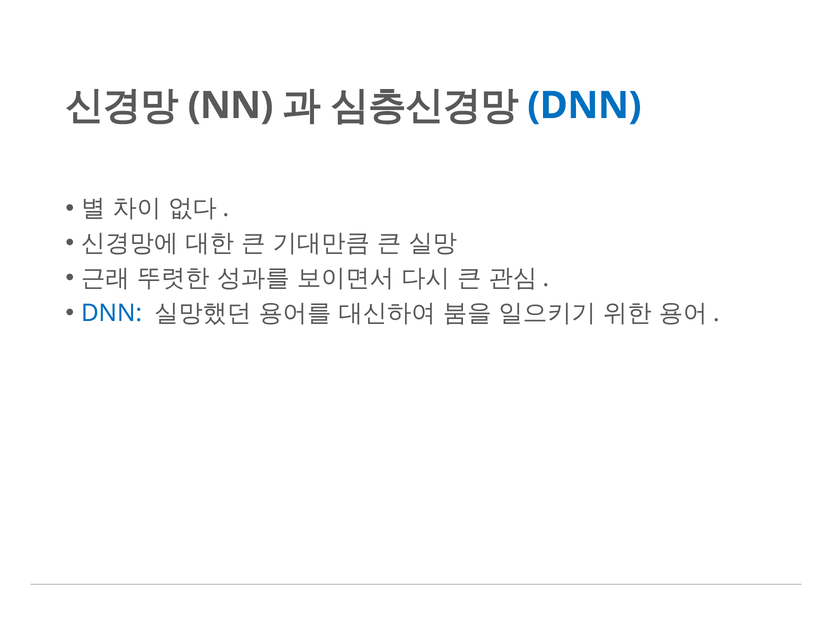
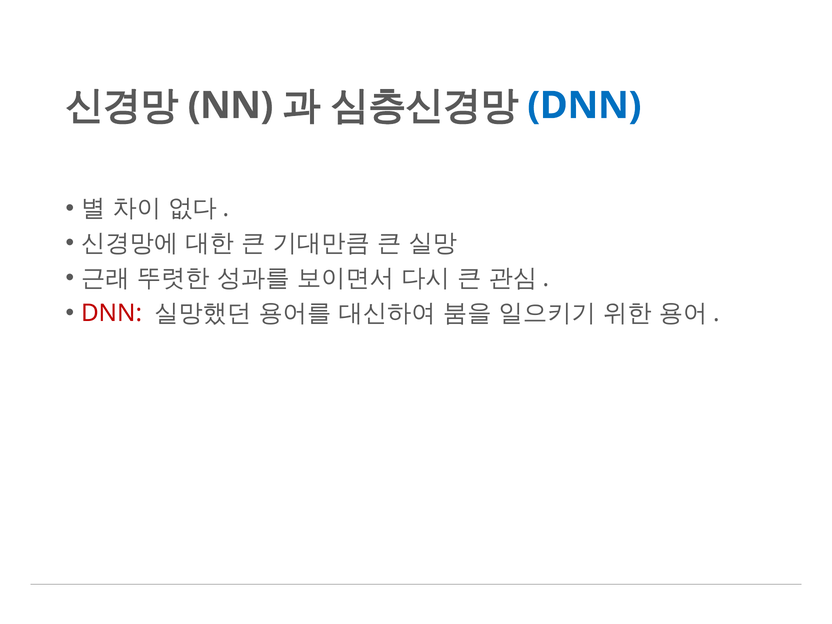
DNN colour: blue -> red (112, 313)
